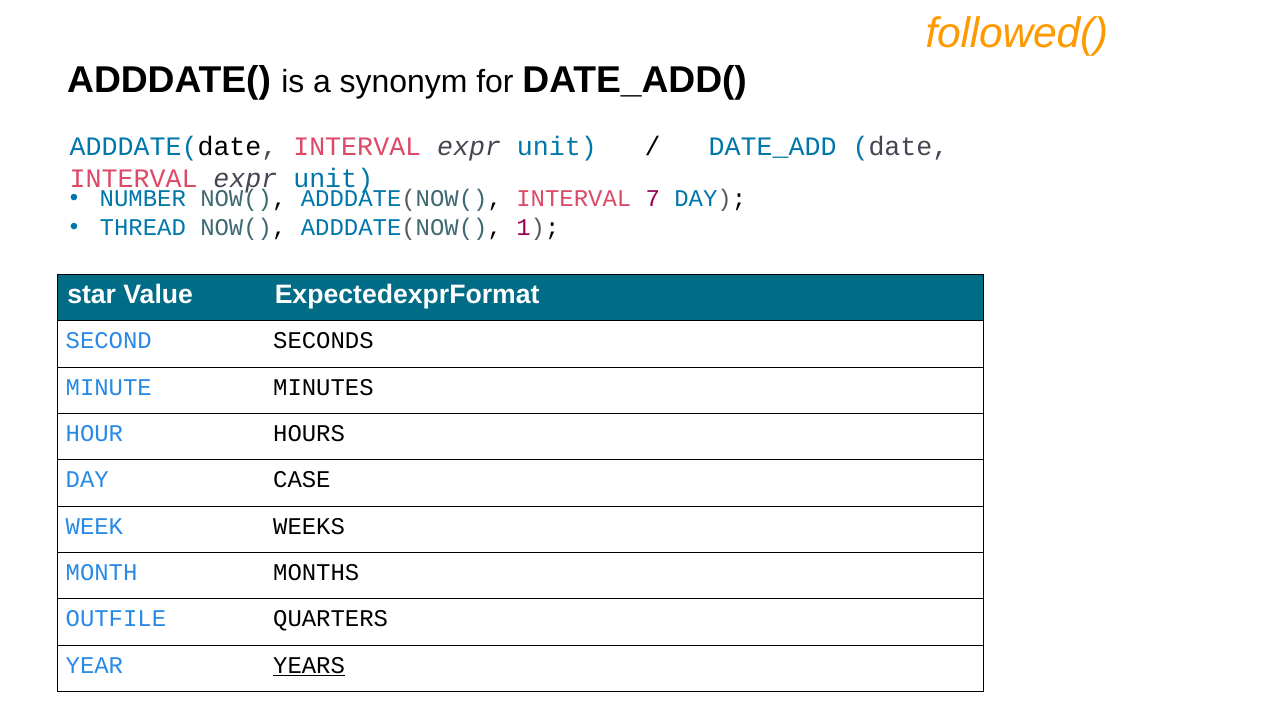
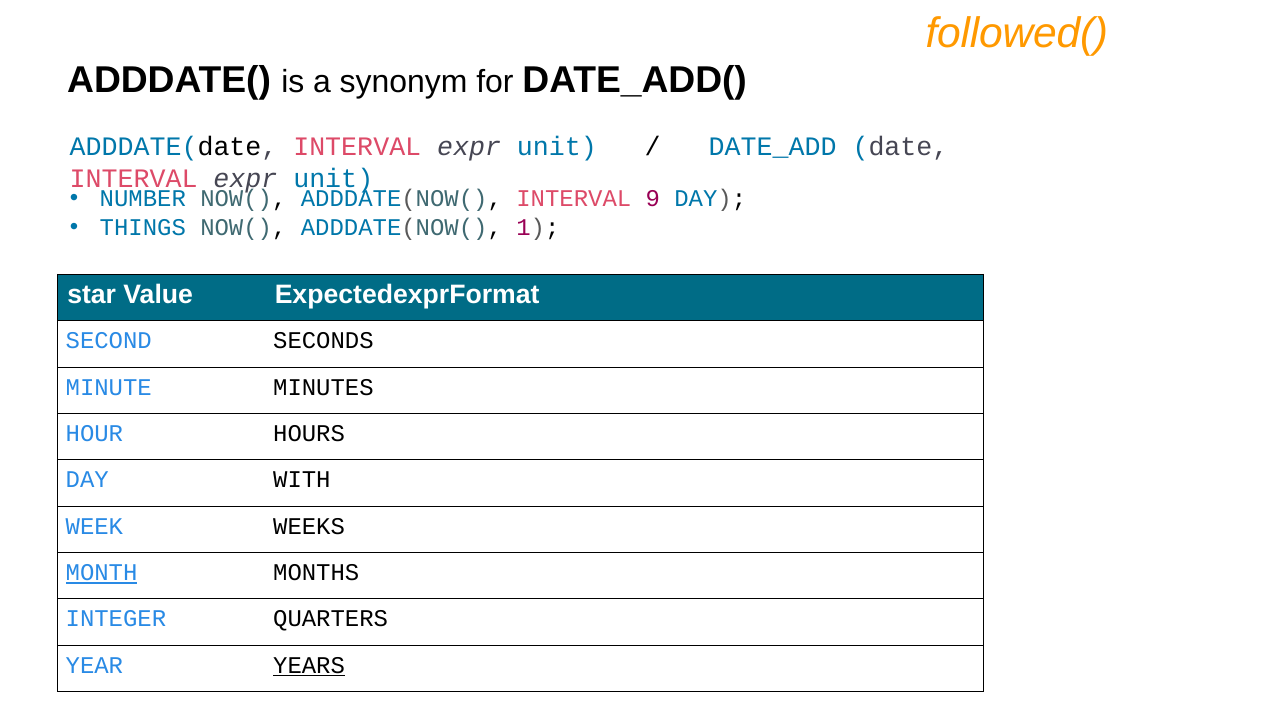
7: 7 -> 9 (653, 199)
THREAD: THREAD -> THINGS (143, 228)
CASE: CASE -> WITH (302, 479)
MONTH underline: none -> present (102, 572)
OUTFILE: OUTFILE -> INTEGER (116, 618)
